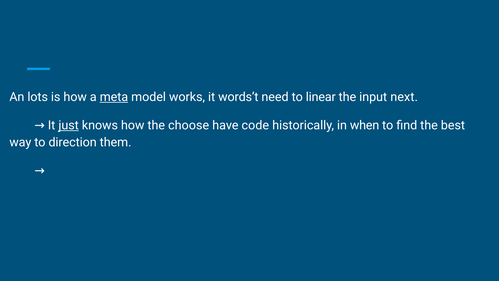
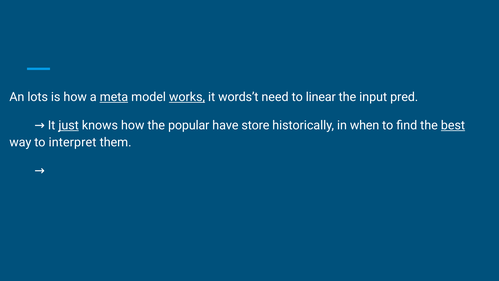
works underline: none -> present (187, 97)
next: next -> pred (404, 97)
choose: choose -> popular (189, 125)
code: code -> store (255, 125)
best underline: none -> present (453, 125)
direction: direction -> interpret (72, 142)
